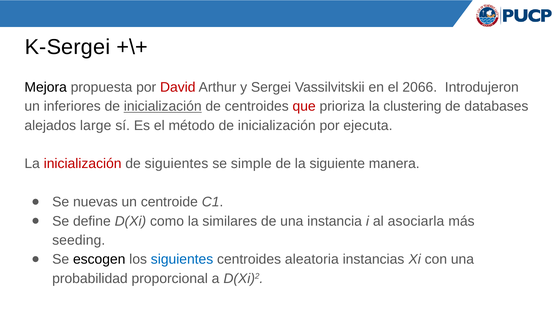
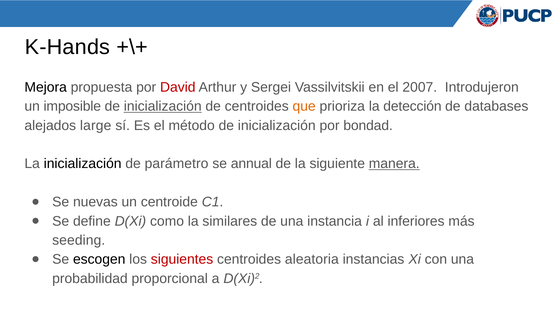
K-Sergei: K-Sergei -> K-Hands (67, 47)
2066: 2066 -> 2007 (420, 87)
inferiores: inferiores -> imposible (72, 106)
que colour: red -> orange (304, 106)
clustering: clustering -> detección (412, 106)
ejecuta: ejecuta -> bondad (368, 126)
inicialización colour: red -> black (83, 164)
de siguientes: siguientes -> parámetro (177, 164)
simple: simple -> annual (251, 164)
manera underline: none -> present (394, 164)
asociarla: asociarla -> inferiores (416, 221)
siguientes colour: blue -> red (182, 260)
